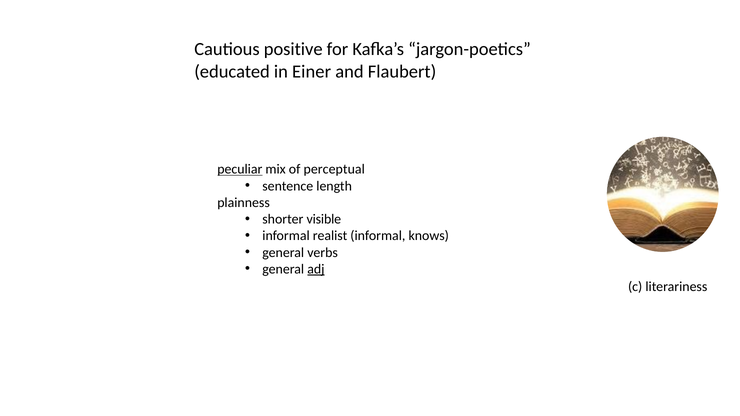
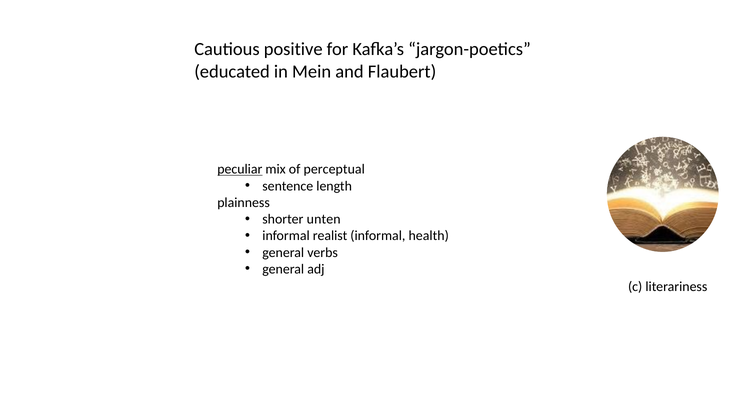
Einer: Einer -> Mein (312, 72)
visible: visible -> unten (324, 219)
knows: knows -> health (429, 236)
adj underline: present -> none (316, 269)
